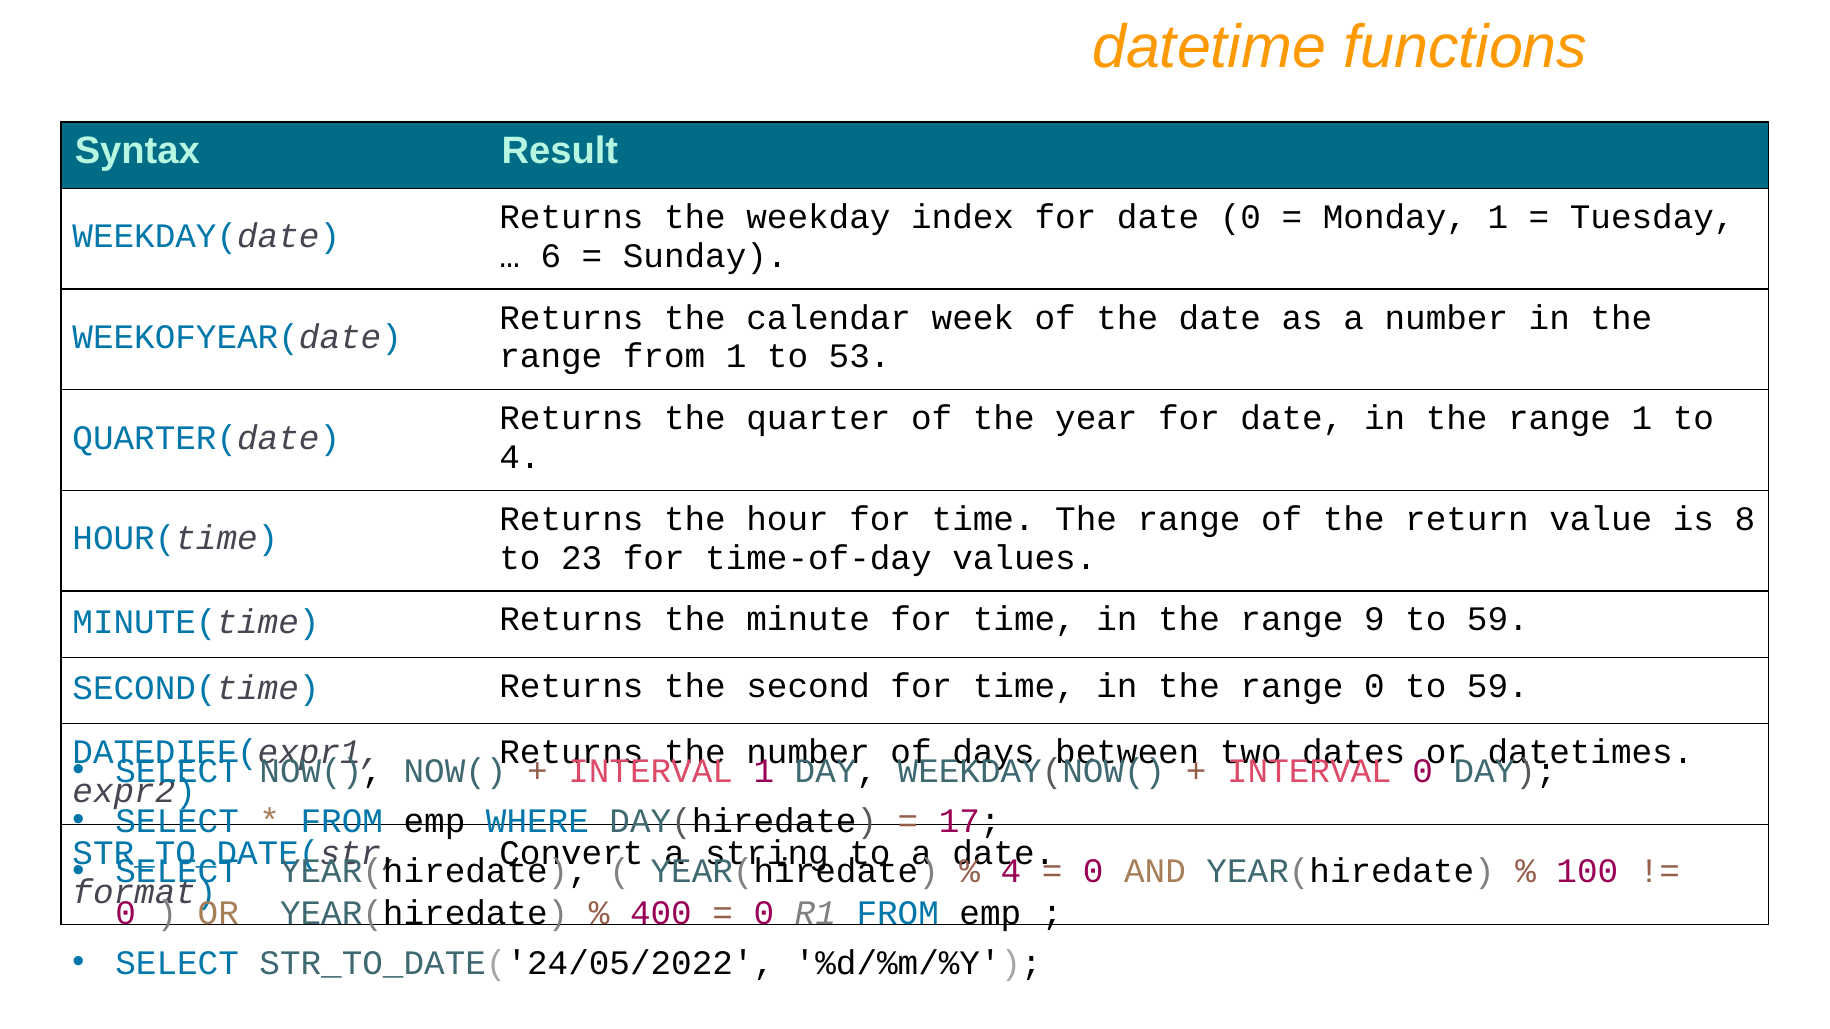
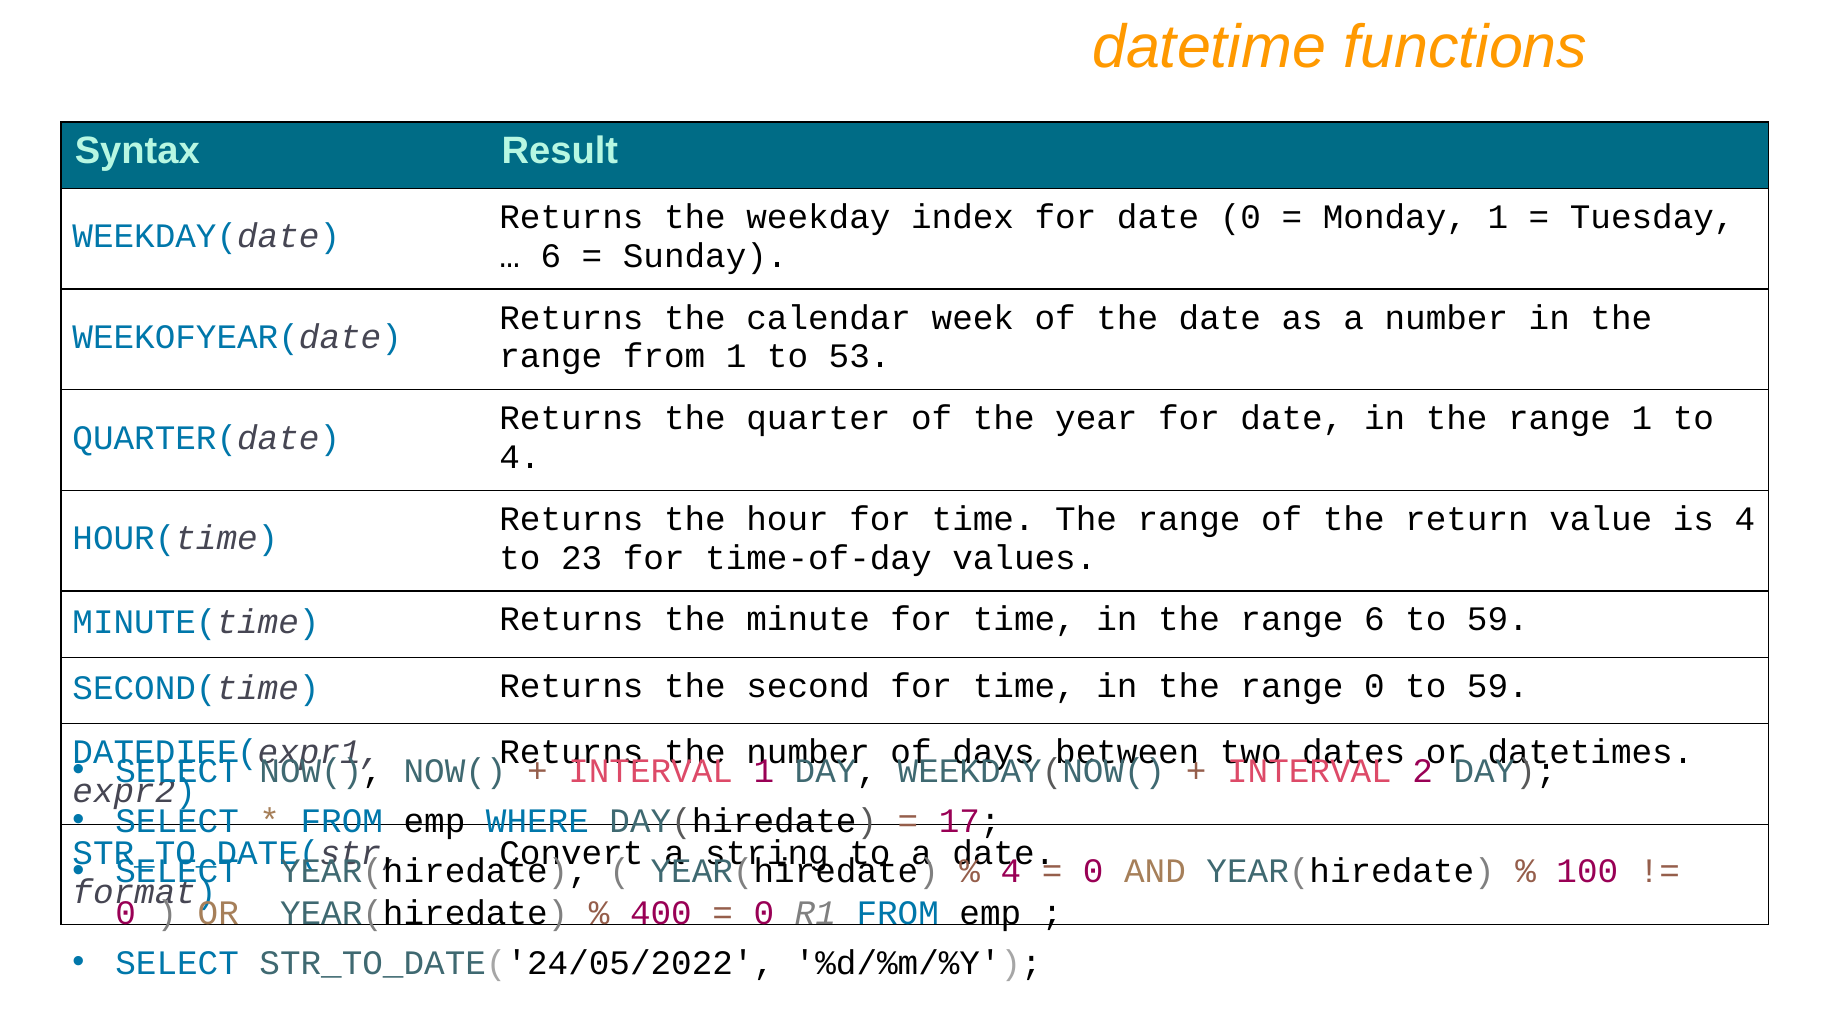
is 8: 8 -> 4 (1745, 519)
range 9: 9 -> 6 (1374, 620)
0: 0 -> 2 (1423, 771)
